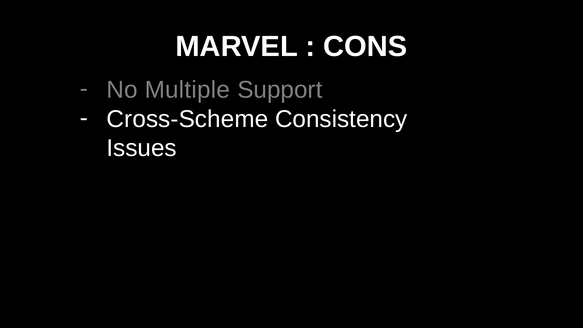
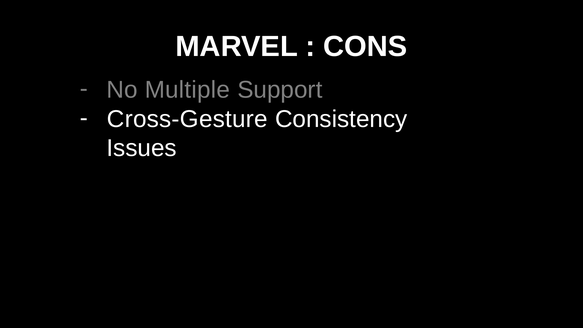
Cross-Scheme: Cross-Scheme -> Cross-Gesture (187, 119)
